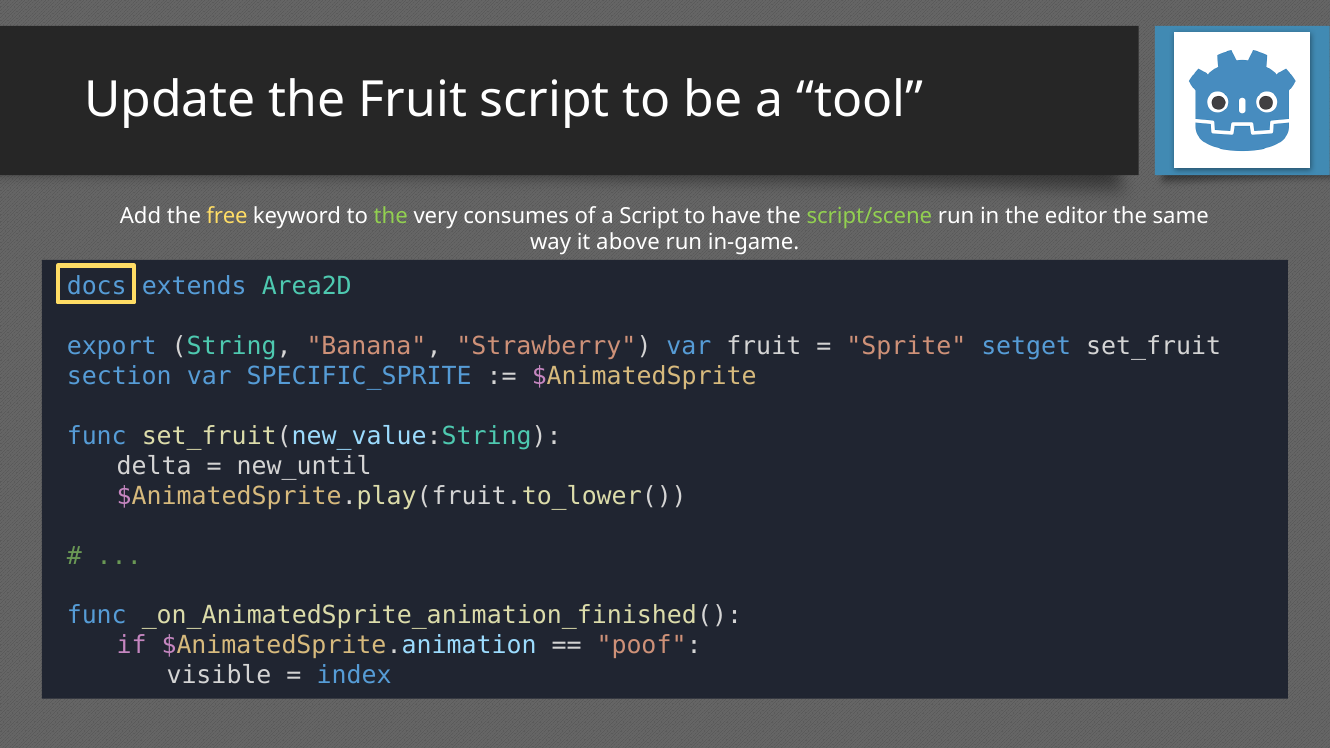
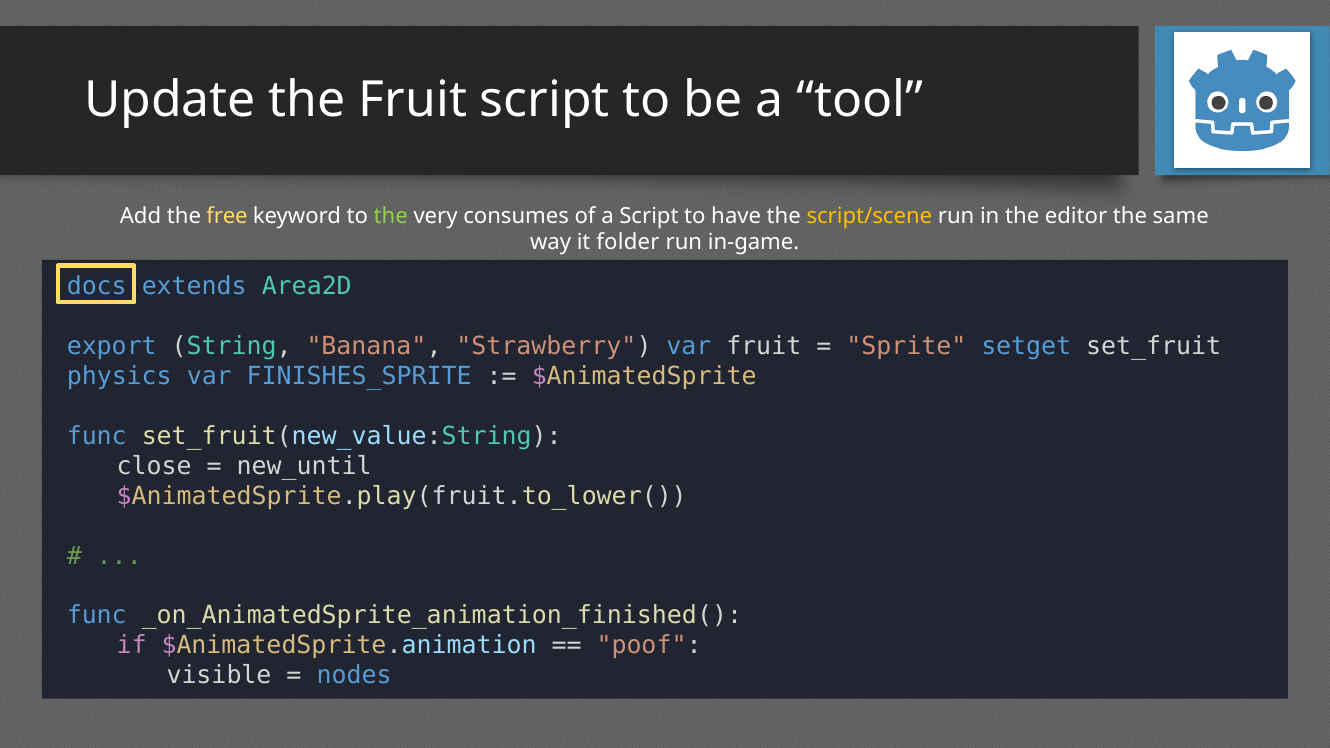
script/scene colour: light green -> yellow (869, 216)
above: above -> folder (628, 242)
section: section -> physics (119, 376)
SPECIFIC_SPRITE: SPECIFIC_SPRITE -> FINISHES_SPRITE (359, 376)
delta: delta -> close (154, 466)
index: index -> nodes (354, 676)
